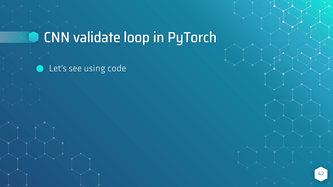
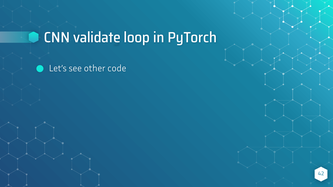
using: using -> other (95, 68)
